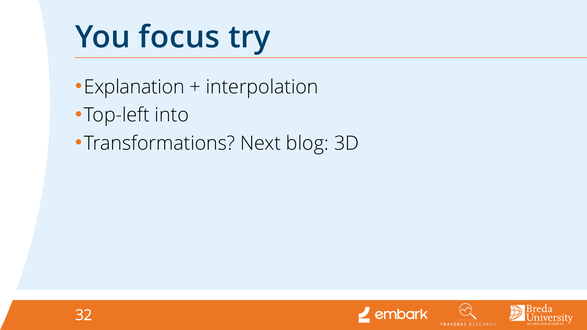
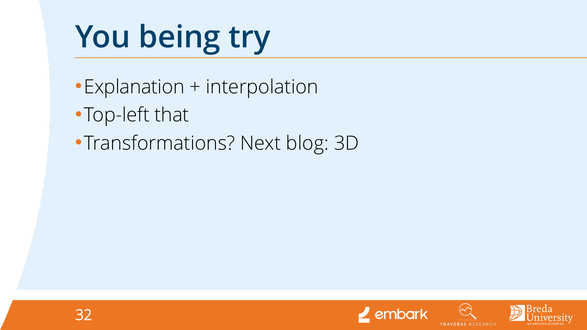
focus: focus -> being (180, 37)
into: into -> that (172, 115)
